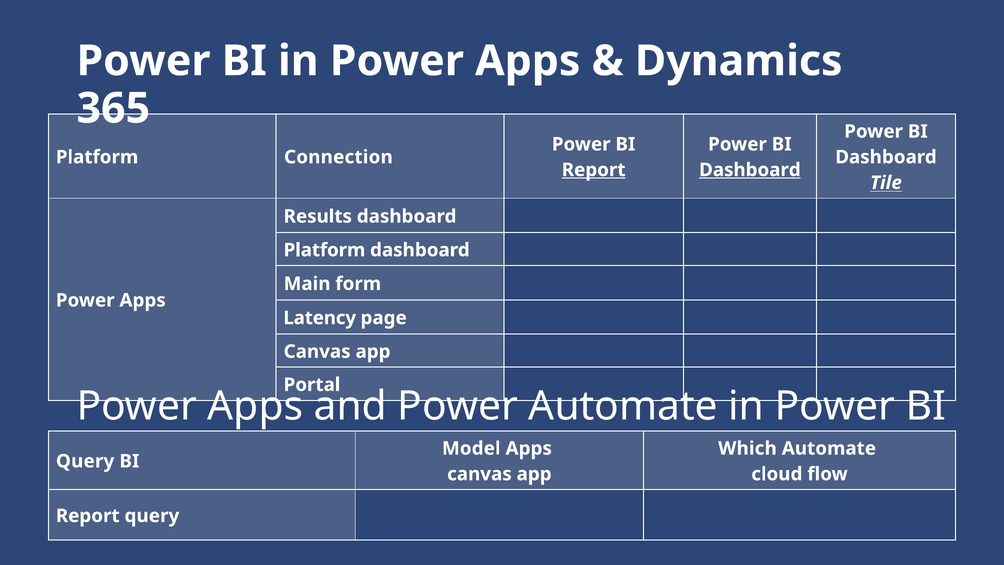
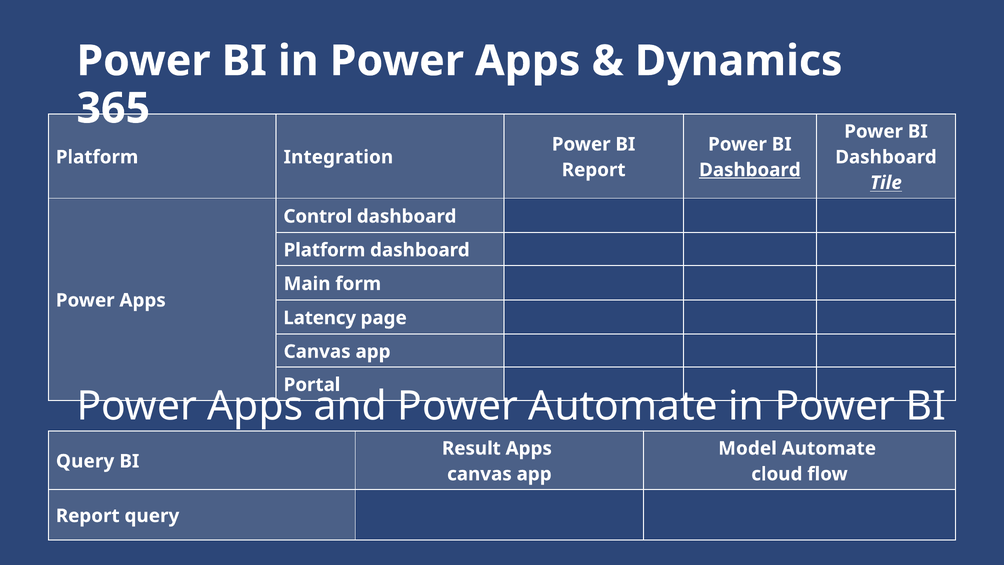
Connection: Connection -> Integration (338, 157)
Report underline: present -> none (594, 170)
Results: Results -> Control (318, 216)
Model: Model -> Result (471, 448)
Which: Which -> Model (748, 448)
